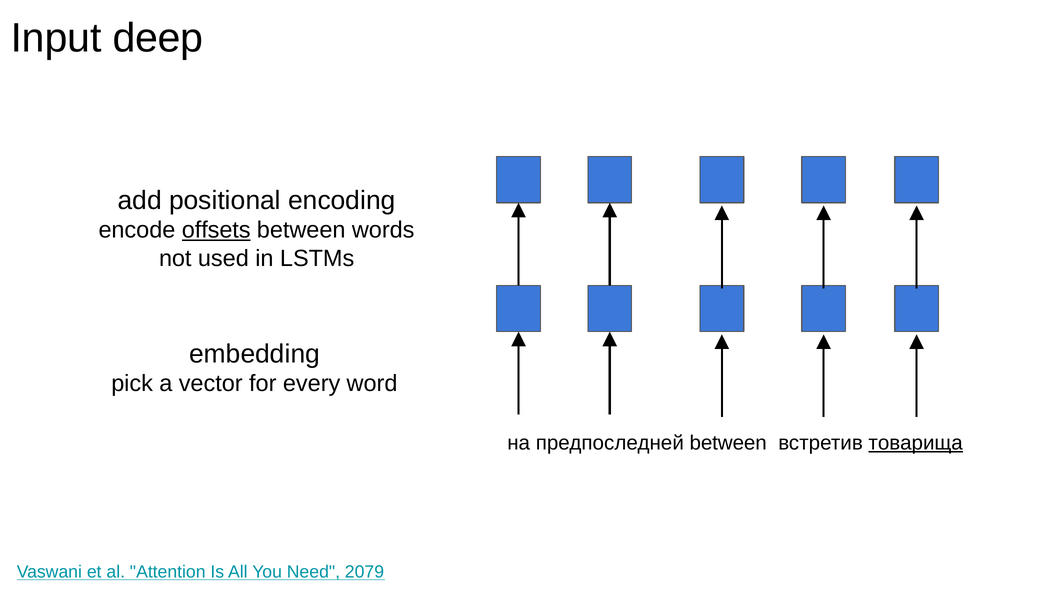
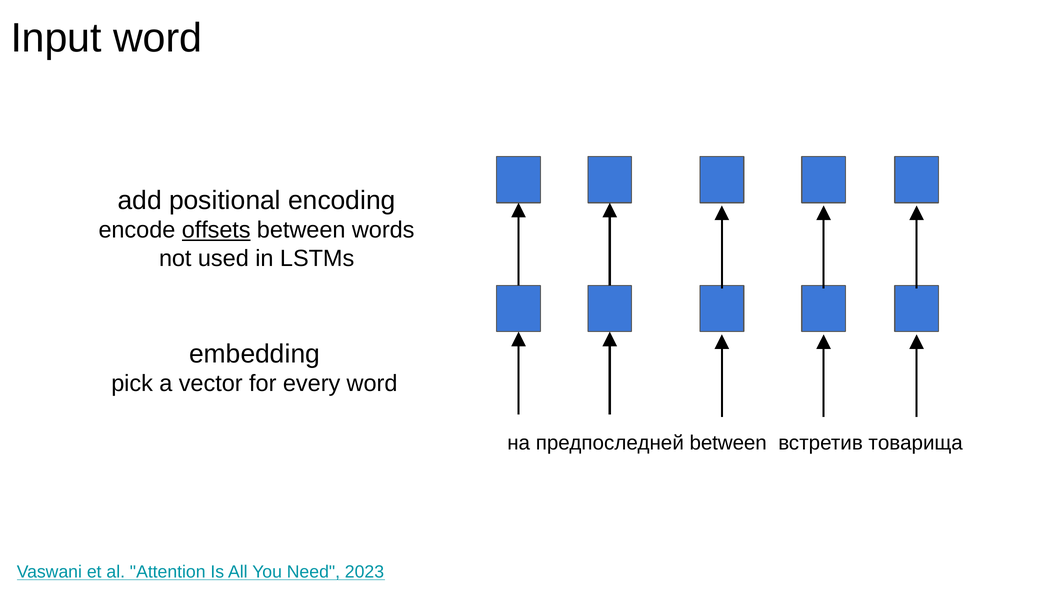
Input deep: deep -> word (158, 38)
товарища underline: present -> none (916, 443)
2079: 2079 -> 2023 (364, 572)
